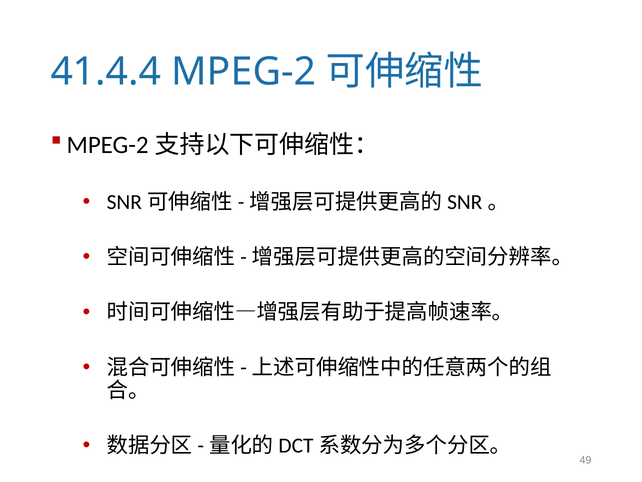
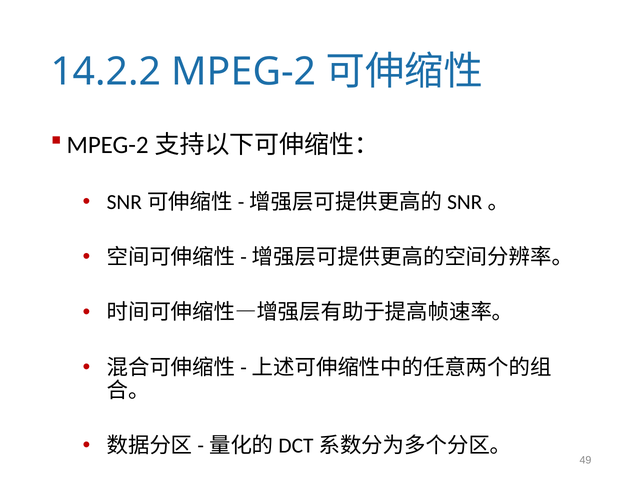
41.4.4: 41.4.4 -> 14.2.2 (106, 72)
